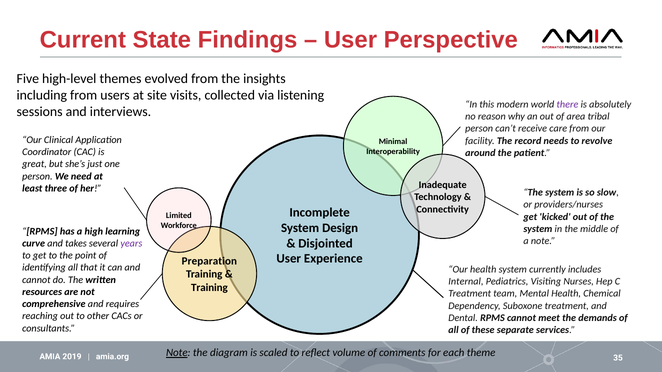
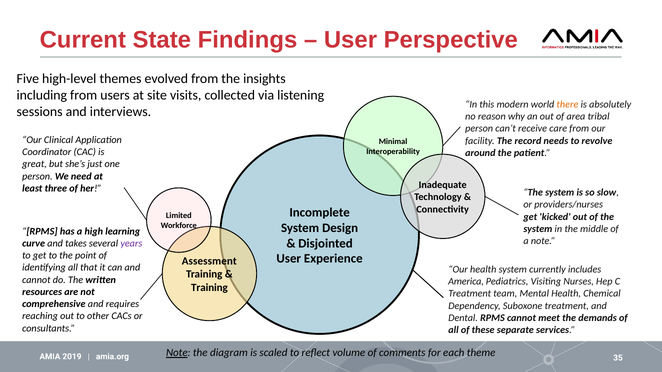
there colour: purple -> orange (567, 104)
Preparation: Preparation -> Assessment (209, 261)
Internal: Internal -> America (466, 282)
